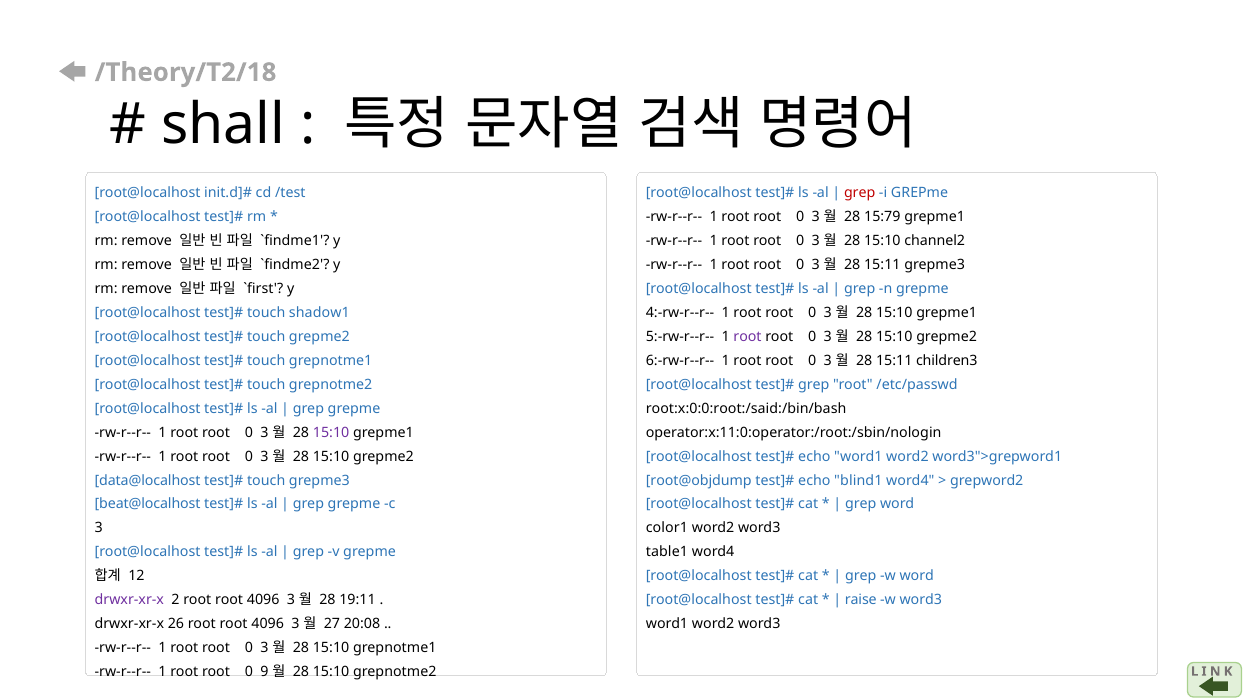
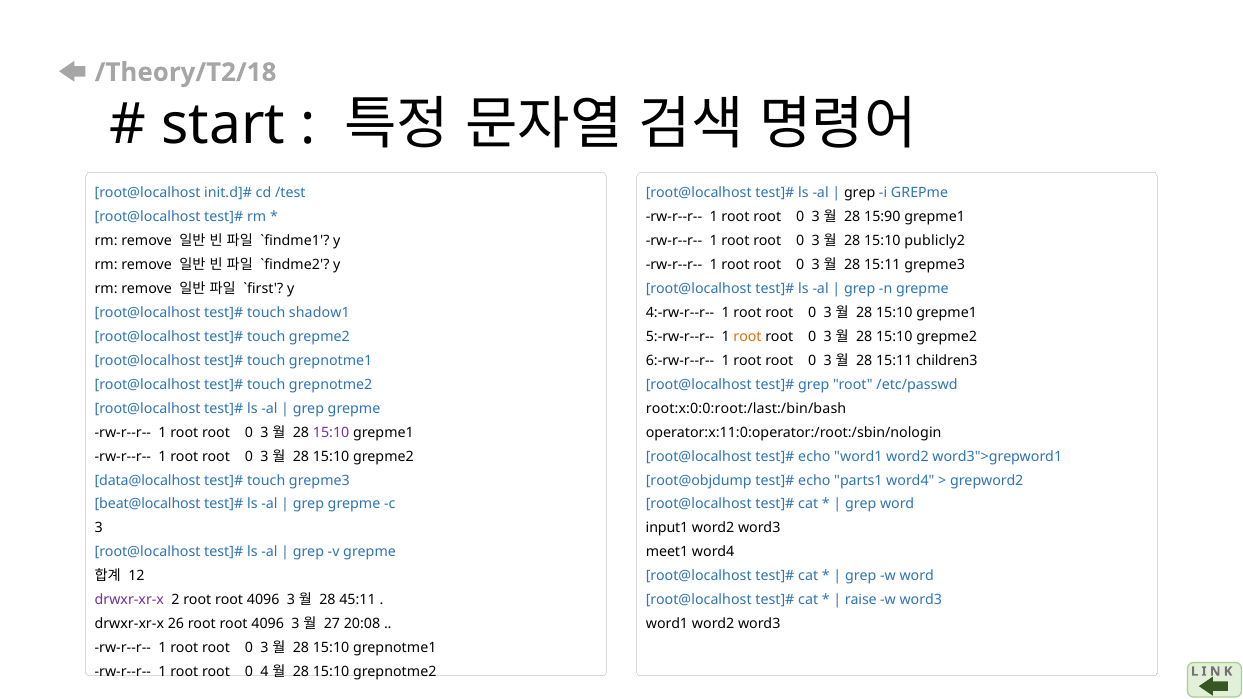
shall: shall -> start (223, 124)
grep colour: red -> black (860, 193)
15:79: 15:79 -> 15:90 (882, 217)
channel2: channel2 -> publicly2 (935, 241)
root colour: purple -> orange (748, 337)
root:x:0:0:root:/said:/bin/bash: root:x:0:0:root:/said:/bin/bash -> root:x:0:0:root:/last:/bin/bash (746, 409)
blind1: blind1 -> parts1 (858, 480)
color1: color1 -> input1 (667, 528)
table1: table1 -> meet1 (667, 552)
19:11: 19:11 -> 45:11 (358, 600)
9: 9 -> 4 (264, 672)
